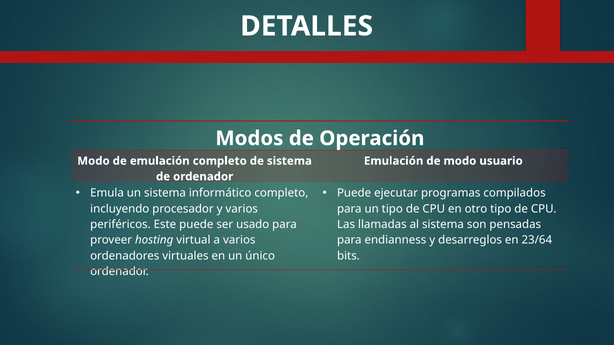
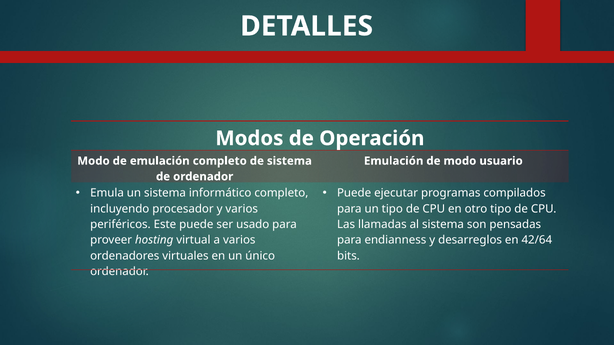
23/64: 23/64 -> 42/64 (537, 240)
